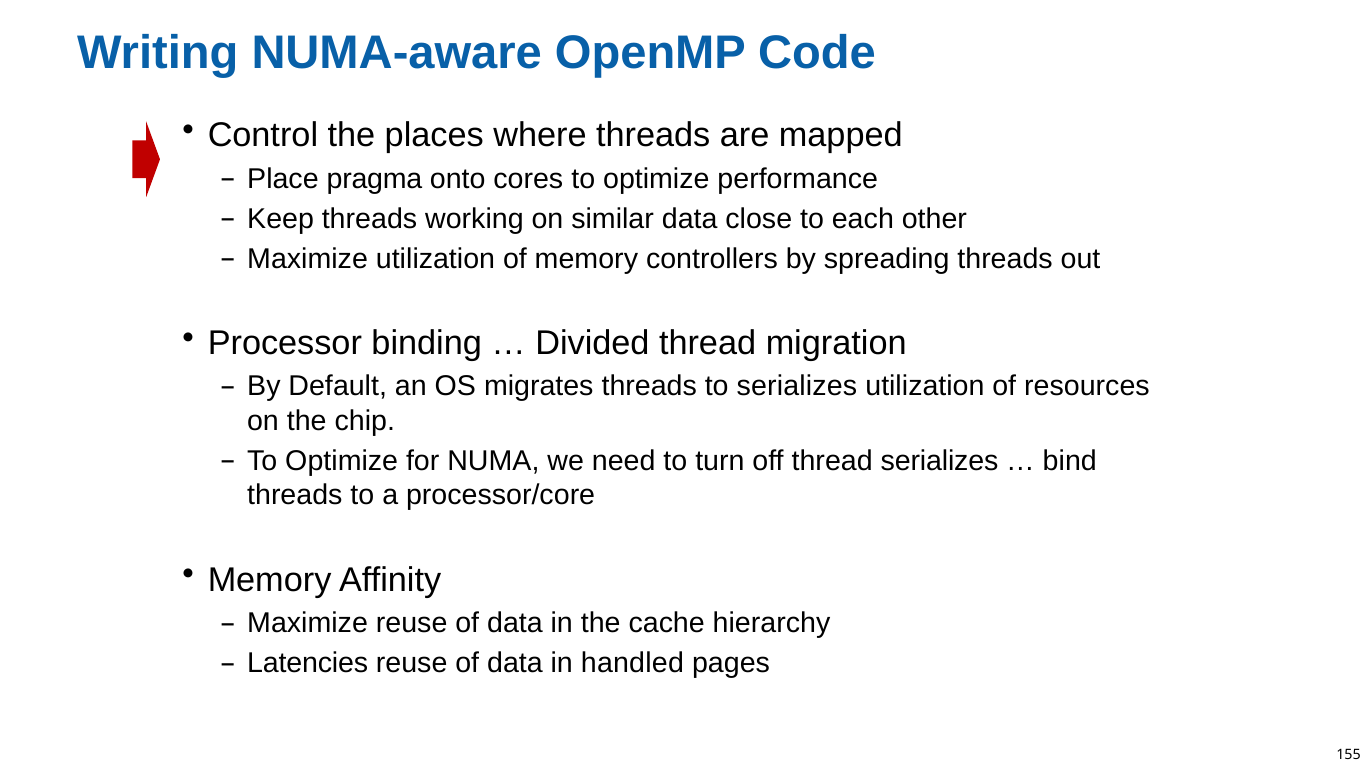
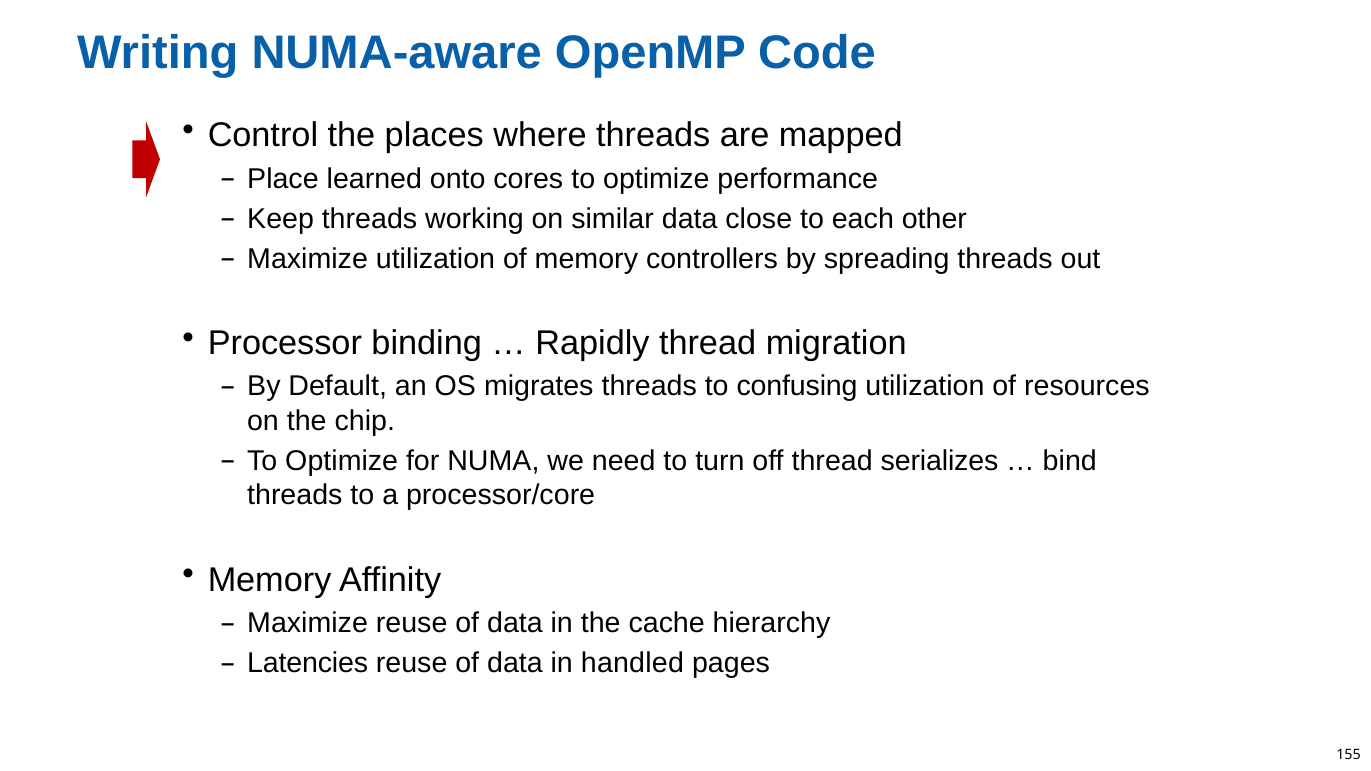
pragma: pragma -> learned (374, 179)
Divided: Divided -> Rapidly (592, 344)
to serializes: serializes -> confusing (797, 387)
